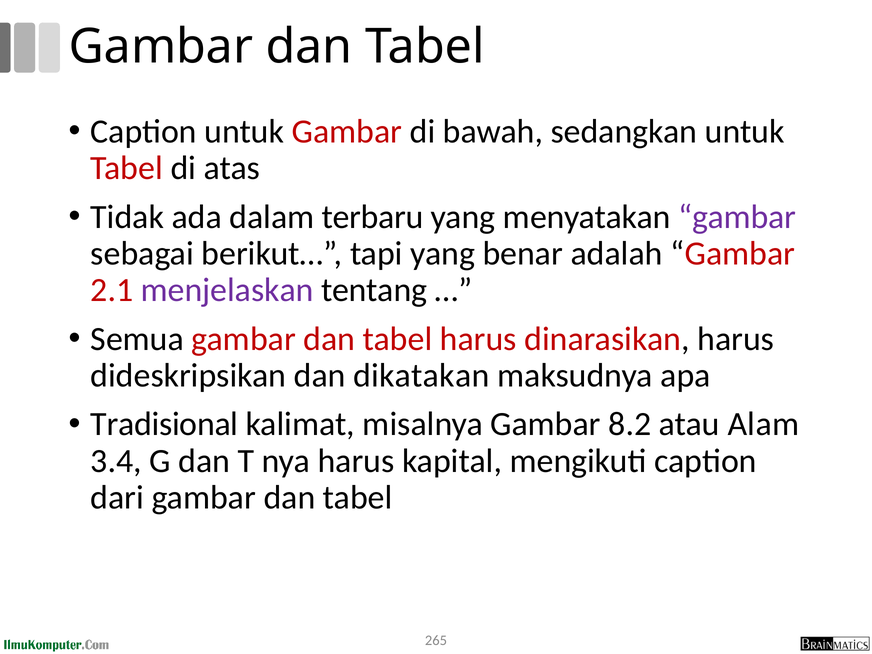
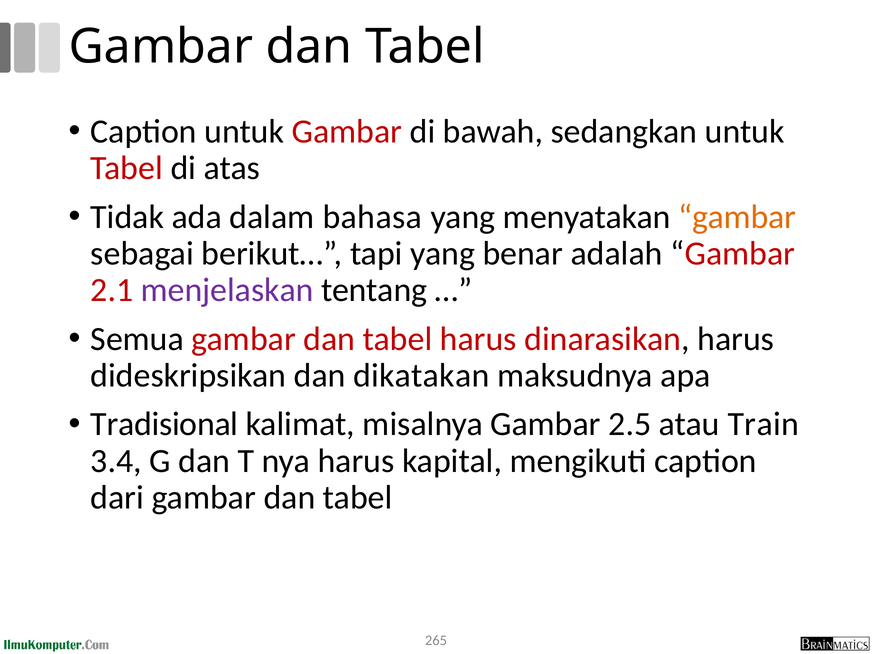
terbaru: terbaru -> bahasa (372, 217)
gambar colour: purple -> orange (737, 217)
8.2: 8.2 -> 2.5 (630, 424)
Alam: Alam -> Train (763, 424)
